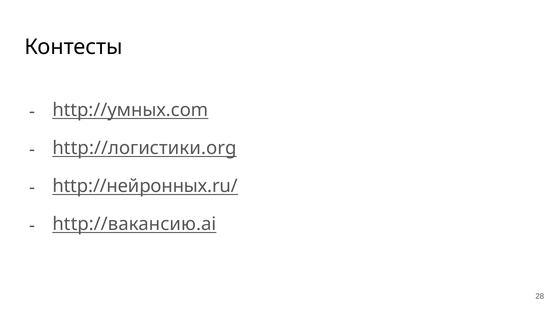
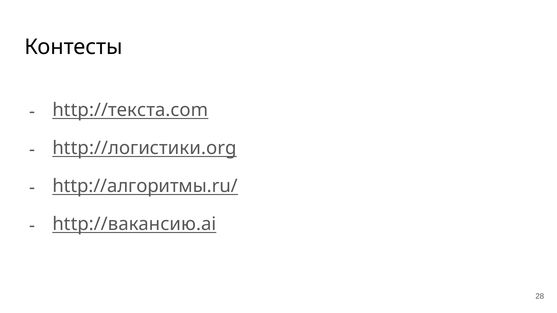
http://умных.com: http://умных.com -> http://текста.com (130, 110)
http://нейронных.ru/: http://нейронных.ru/ -> http://алгоритмы.ru/ (145, 186)
